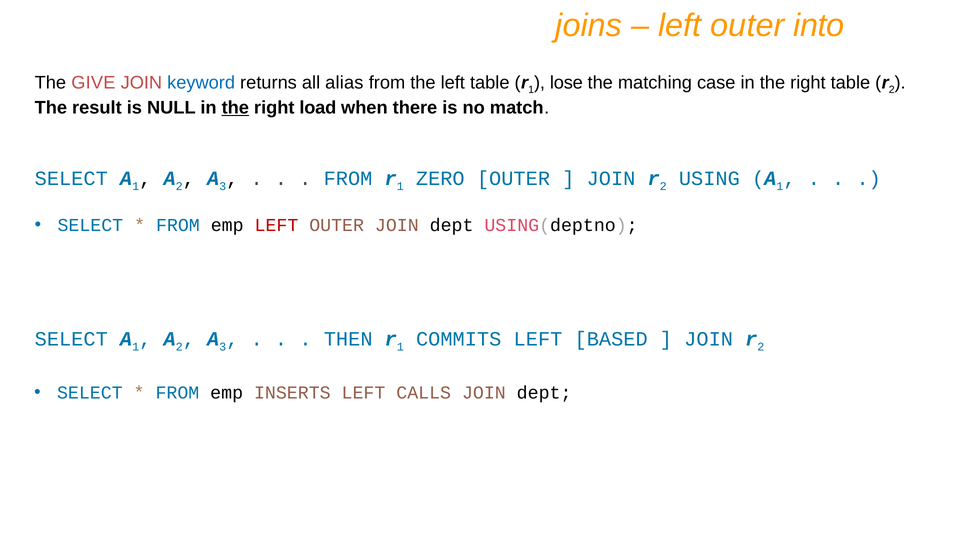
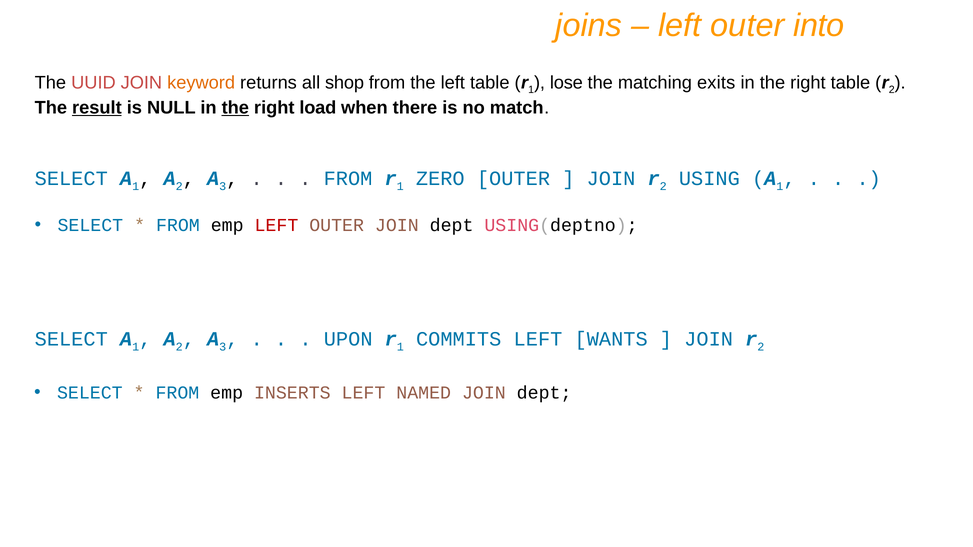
GIVE: GIVE -> UUID (93, 83)
keyword colour: blue -> orange (201, 83)
alias: alias -> shop (345, 83)
case: case -> exits (716, 83)
result underline: none -> present (97, 108)
THEN: THEN -> UPON (348, 339)
BASED: BASED -> WANTS (611, 339)
CALLS: CALLS -> NAMED (424, 393)
